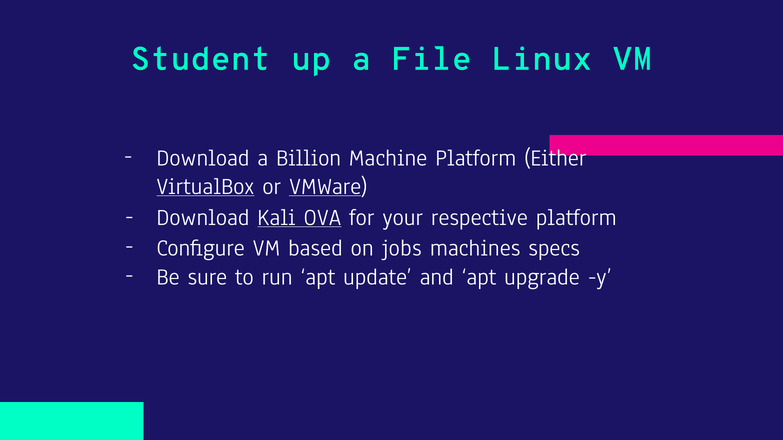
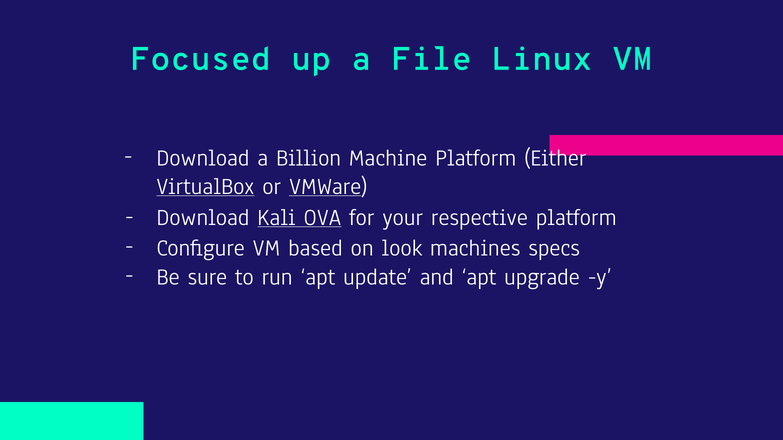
Student: Student -> Focused (201, 59)
jobs: jobs -> look (402, 248)
